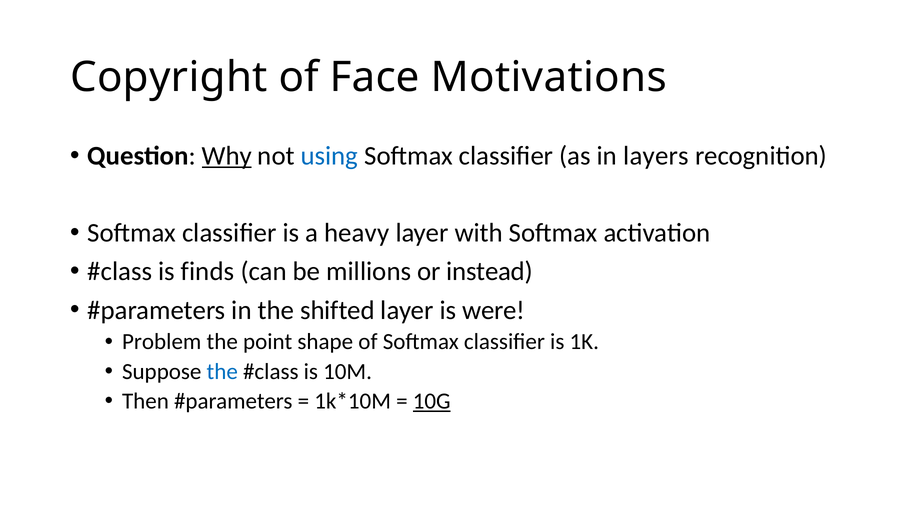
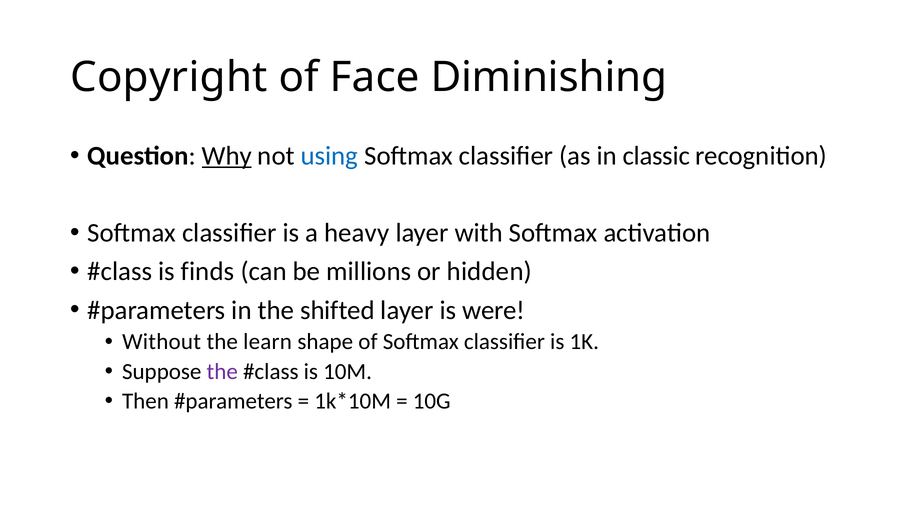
Motivations: Motivations -> Diminishing (549, 77)
layers: layers -> classic (656, 156)
instead: instead -> hidden (489, 272)
Problem: Problem -> Without (162, 342)
point: point -> learn (268, 342)
the colour: blue -> purple (222, 372)
10G underline: present -> none (432, 401)
